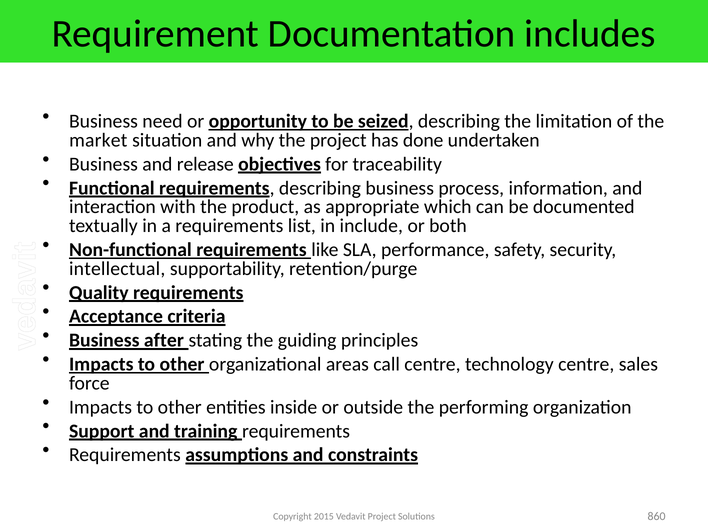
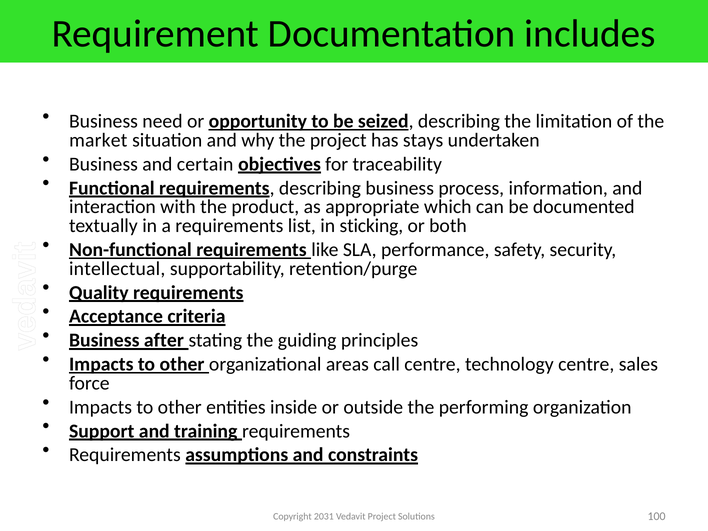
done: done -> stays (423, 140)
release: release -> certain (205, 164)
include: include -> sticking (371, 226)
2015: 2015 -> 2031 (324, 517)
860: 860 -> 100 (657, 517)
